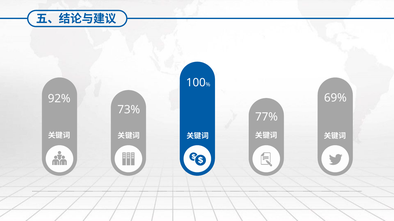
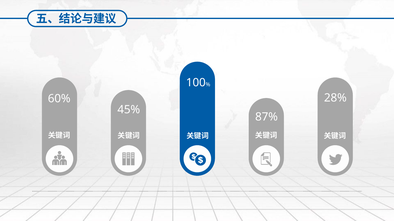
69%: 69% -> 28% (335, 98)
92%: 92% -> 60% (59, 99)
73%: 73% -> 45% (129, 110)
77%: 77% -> 87% (267, 117)
